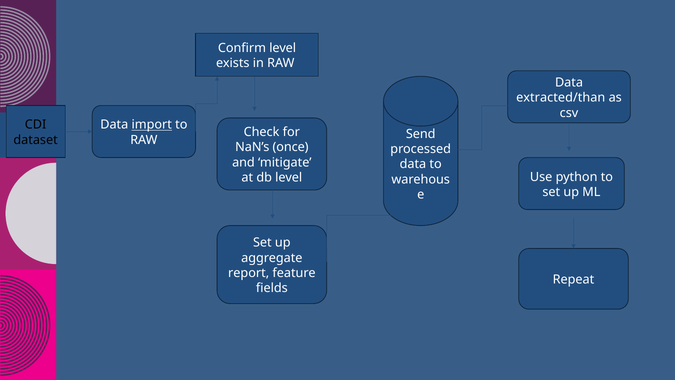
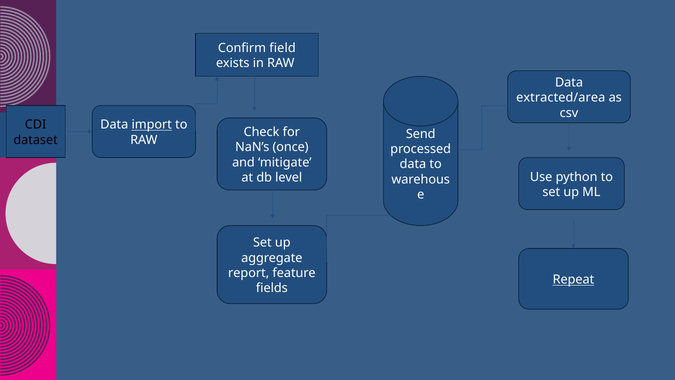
Confirm level: level -> field (283, 48)
extracted/than: extracted/than -> extracted/area (561, 98)
Repeat underline: none -> present (573, 279)
